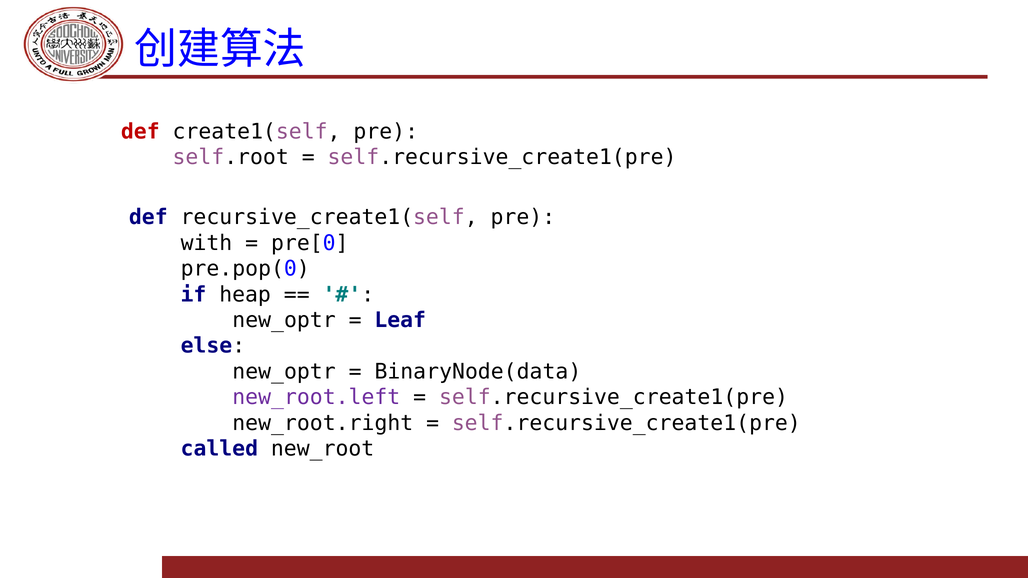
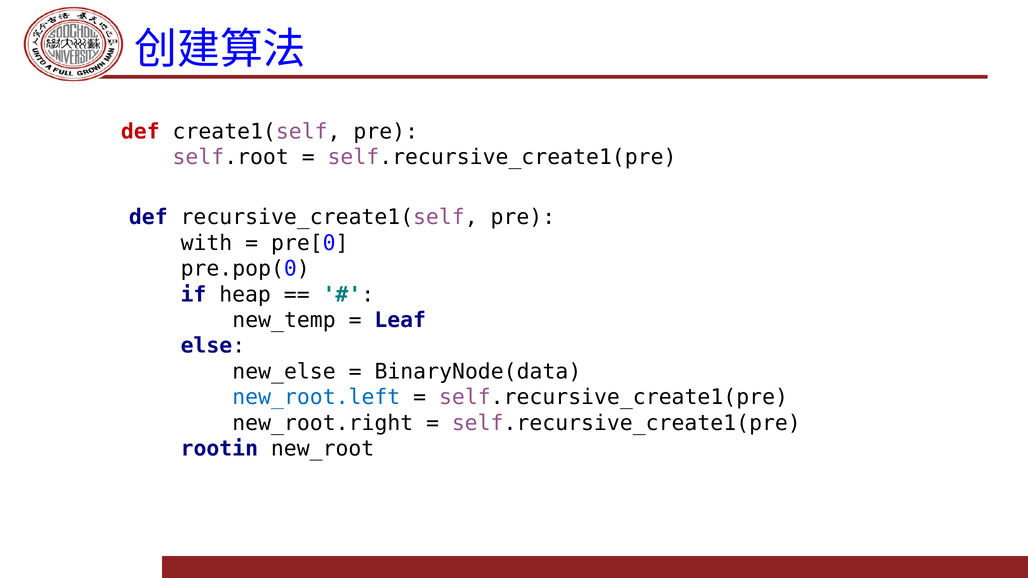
new_optr: new_optr -> new_temp (284, 320)
new_optr: new_optr -> new_else (284, 372)
new_root.left colour: purple -> blue (316, 398)
called: called -> rootin (219, 449)
